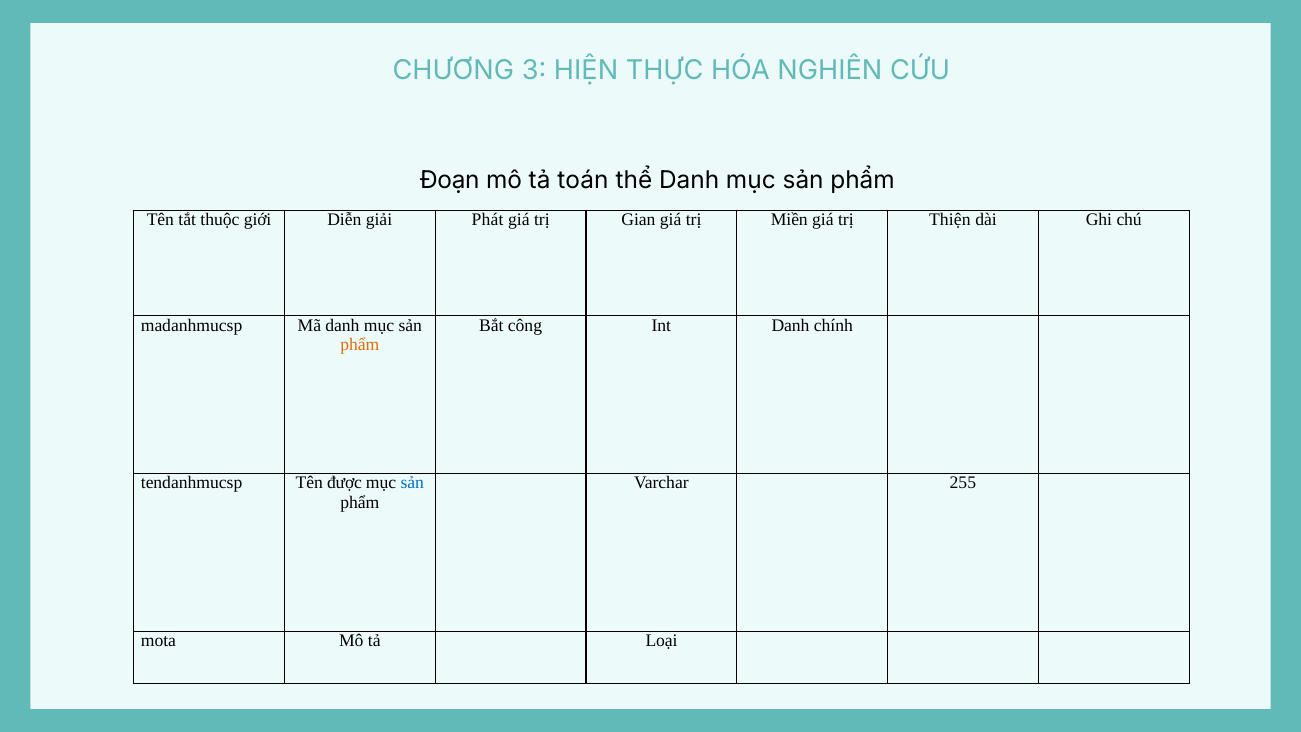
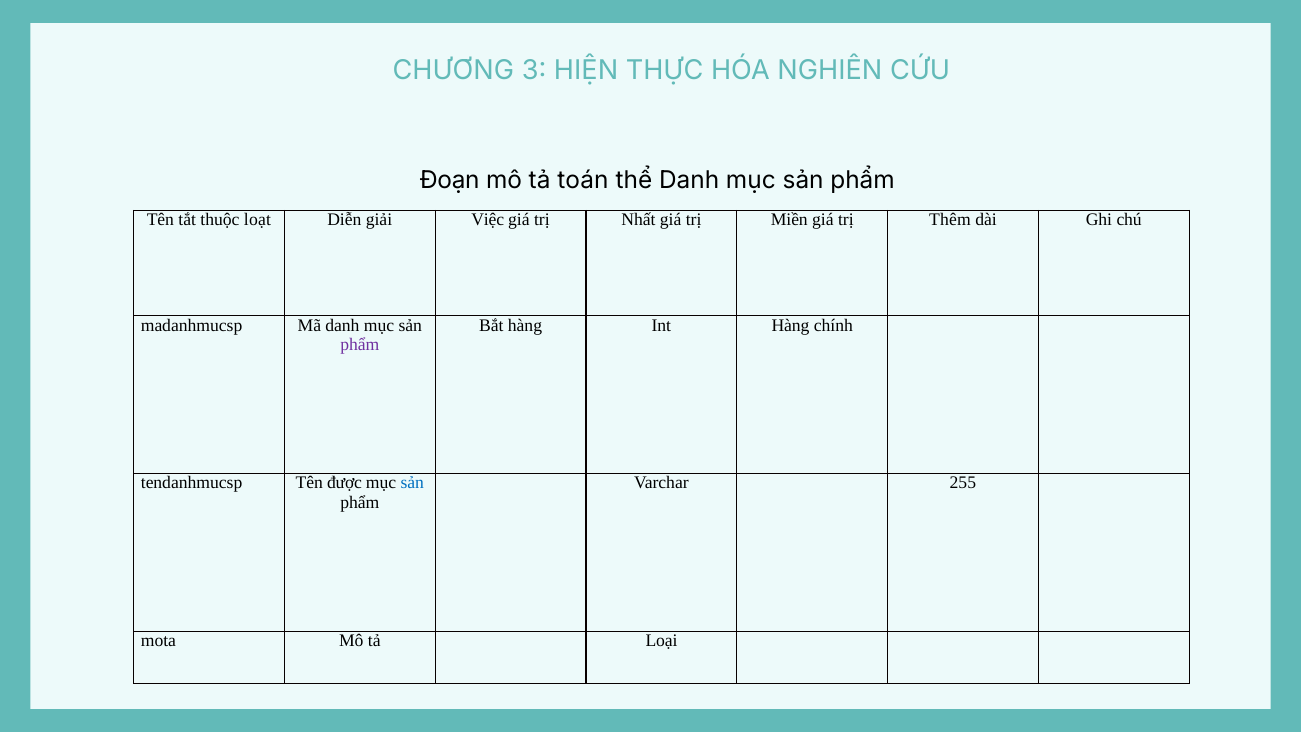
giới: giới -> loạt (257, 220)
Phát: Phát -> Việc (488, 220)
Gian: Gian -> Nhất (639, 220)
Thiện: Thiện -> Thêm (950, 220)
Bắt công: công -> hàng (525, 325)
Int Danh: Danh -> Hàng (791, 325)
phẩm colour: orange -> purple (360, 345)
